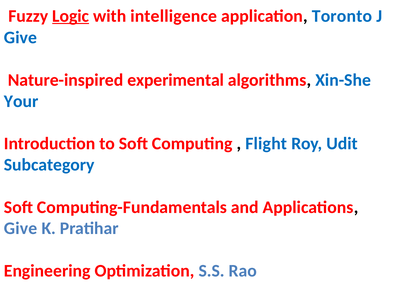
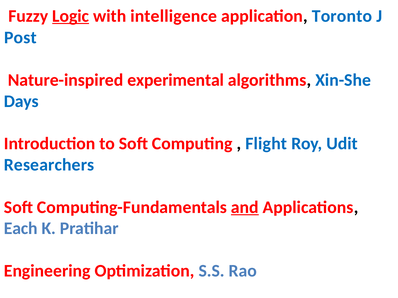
Give: Give -> Post (20, 38)
Your: Your -> Days (21, 101)
Subcategory: Subcategory -> Researchers (49, 165)
and underline: none -> present (245, 208)
Give: Give -> Each (21, 229)
